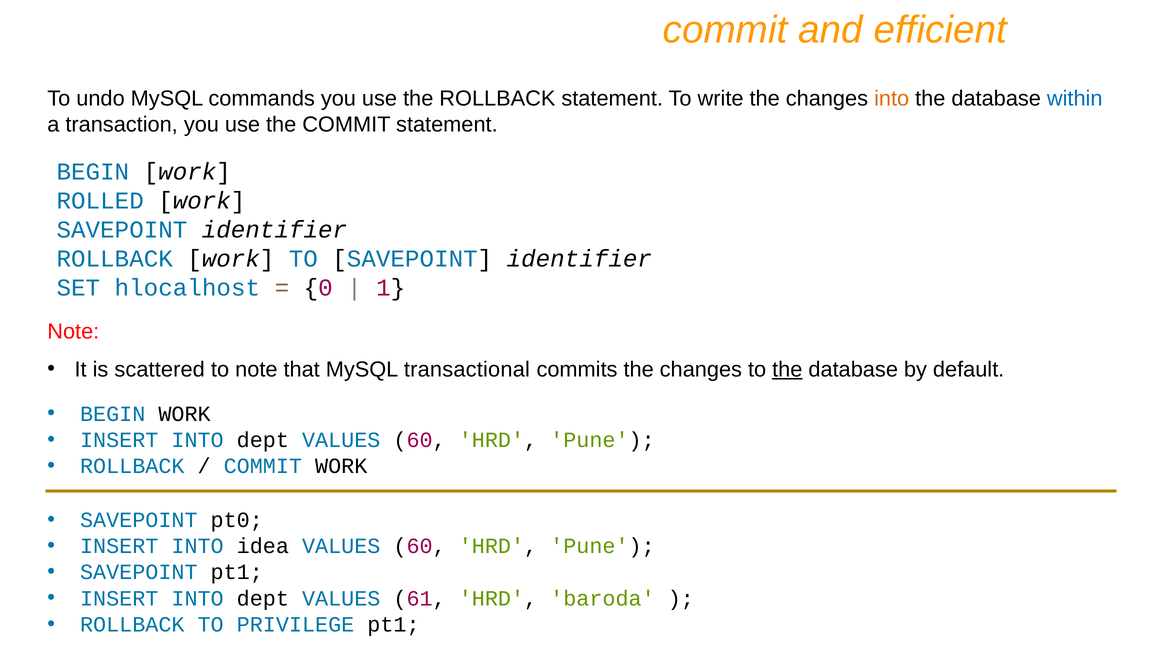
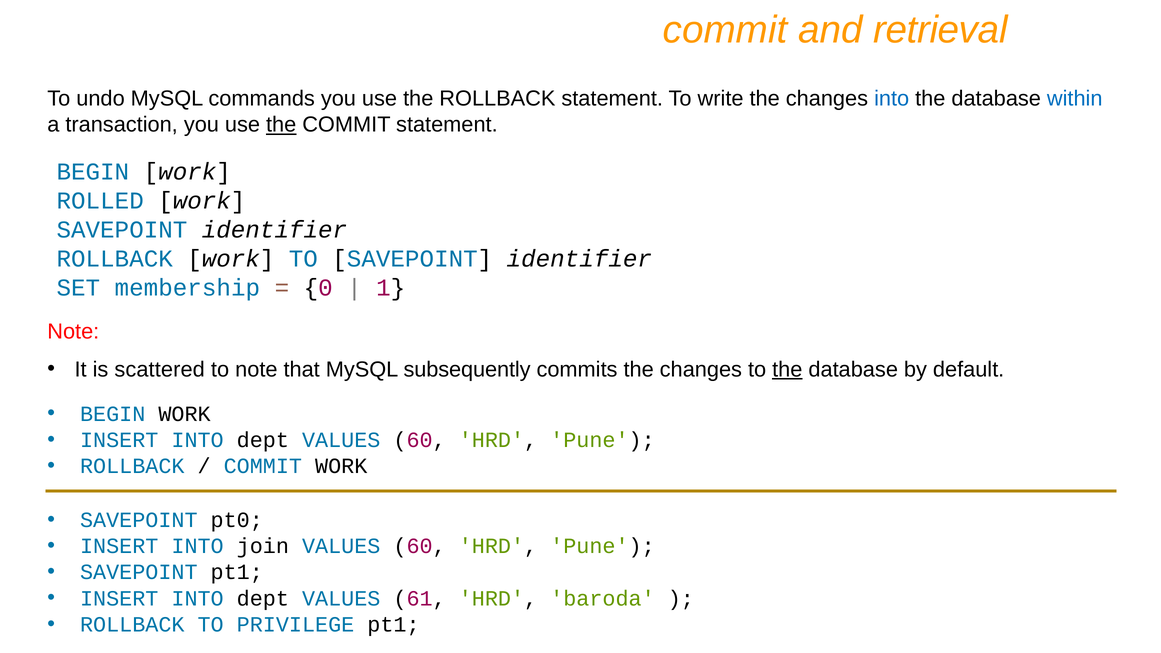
efficient: efficient -> retrieval (940, 30)
into colour: orange -> blue (892, 99)
the underline: none -> present (281, 125)
hlocalhost: hlocalhost -> membership (187, 288)
transactional: transactional -> subsequently (467, 369)
idea: idea -> join (263, 546)
